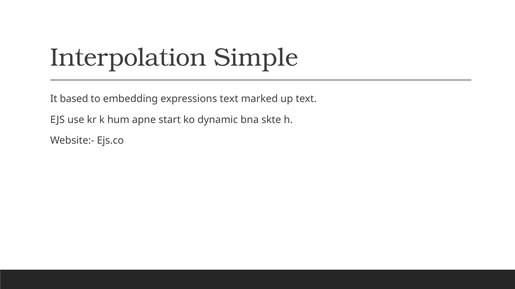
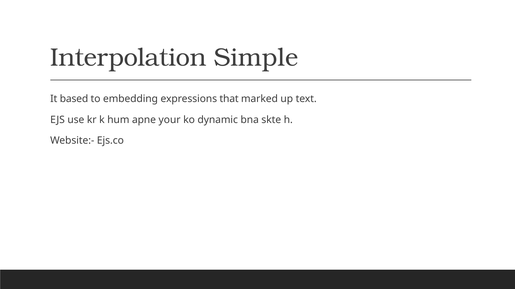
expressions text: text -> that (229, 99)
start: start -> your (170, 120)
